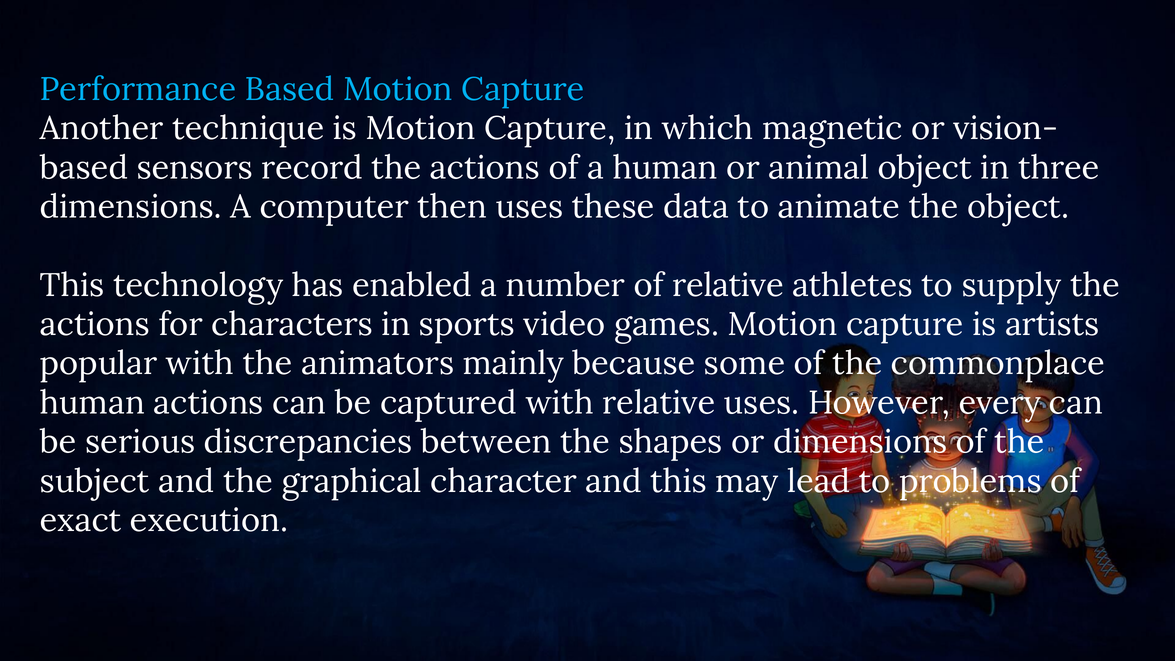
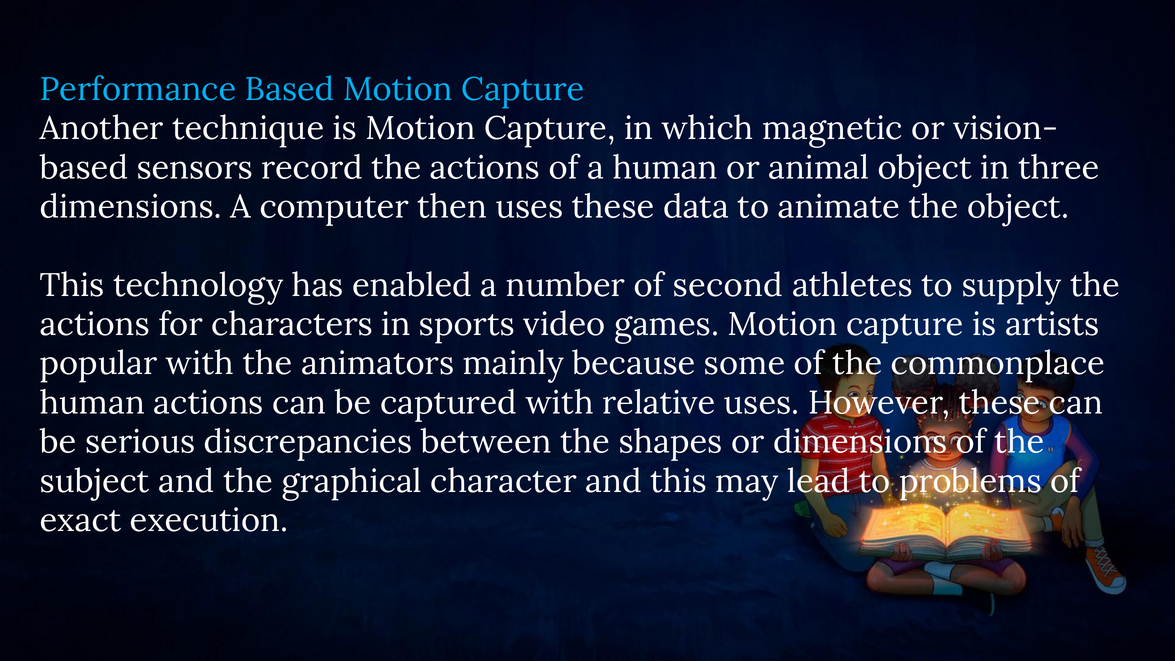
of relative: relative -> second (728, 285)
However every: every -> these (1000, 403)
